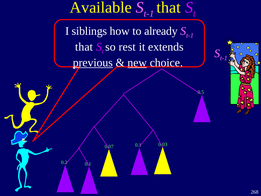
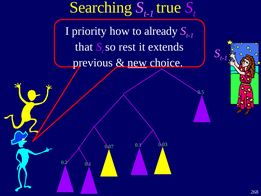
Available: Available -> Searching (101, 7)
that: that -> true (169, 7)
siblings: siblings -> priority (89, 31)
previous underline: present -> none (93, 63)
